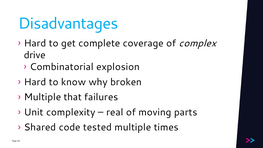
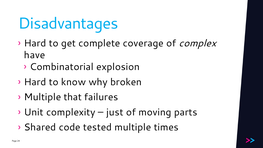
drive: drive -> have (35, 55)
real: real -> just (115, 112)
